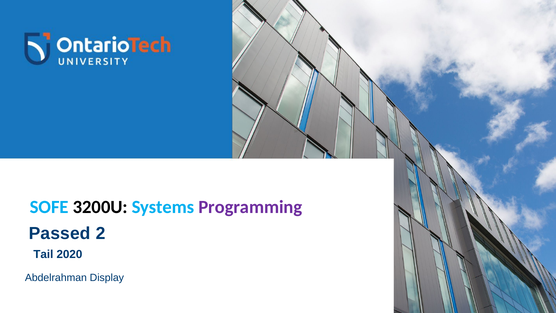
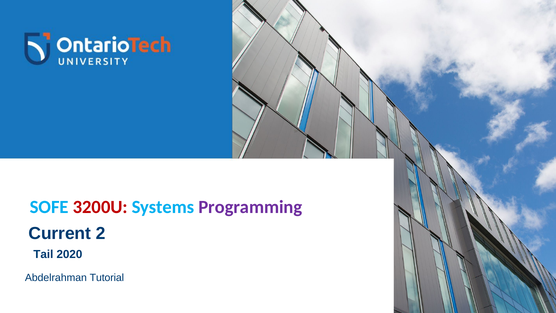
3200U colour: black -> red (100, 207)
Passed: Passed -> Current (60, 233)
Display: Display -> Tutorial (107, 278)
